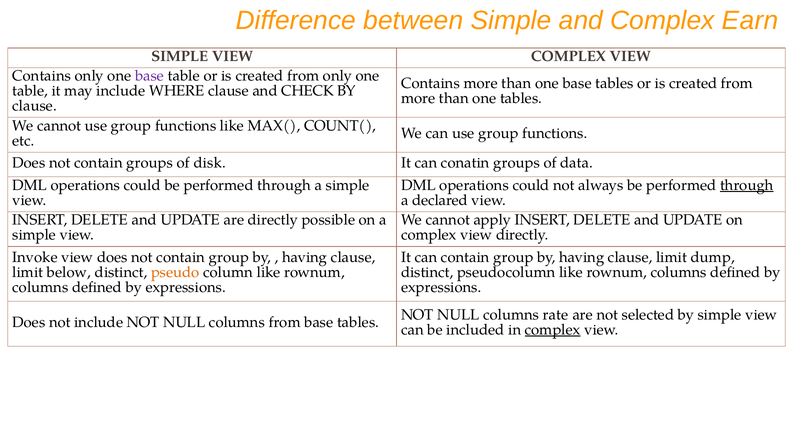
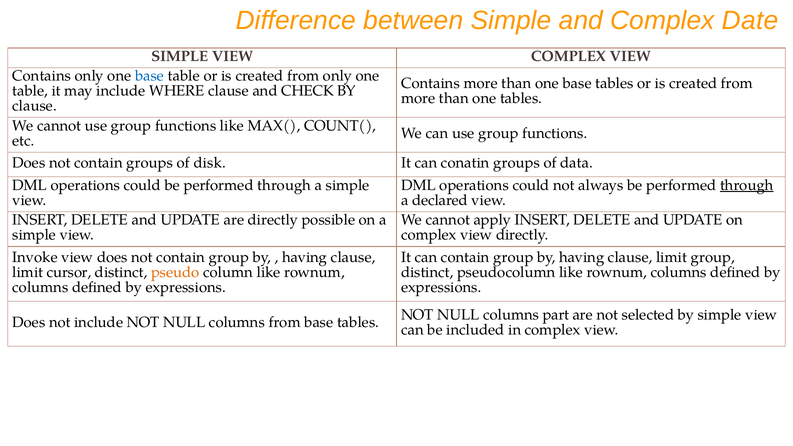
Earn: Earn -> Date (750, 21)
base colour: purple -> blue (150, 76)
limit dump: dump -> group (713, 257)
below: below -> cursor (69, 272)
rate: rate -> part (556, 315)
complex underline: present -> none (553, 330)
